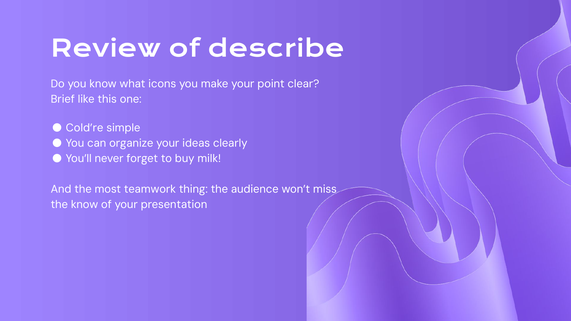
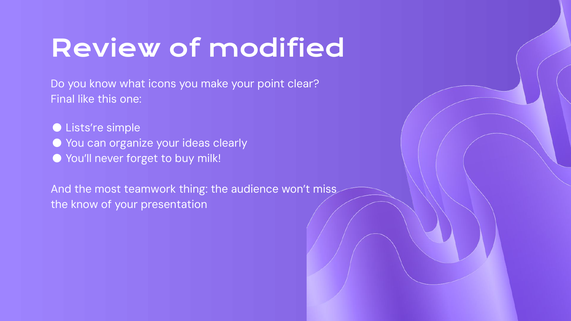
describe: describe -> modified (277, 49)
Brief: Brief -> Final (63, 99)
Cold’re: Cold’re -> Lists’re (85, 128)
